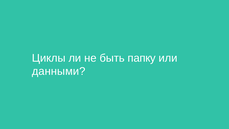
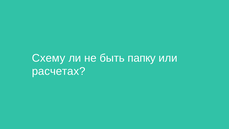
Циклы: Циклы -> Схему (49, 58)
данными: данными -> расчетах (59, 71)
